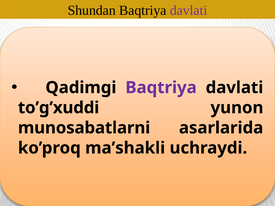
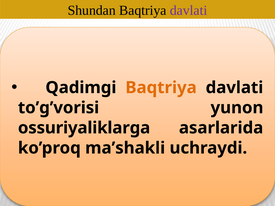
Baqtriya colour: purple -> orange (161, 88)
to’g’xuddi: to’g’xuddi -> to’g’vorisi (59, 108)
munosabatlarni: munosabatlarni -> ossuriyaliklarga (84, 128)
